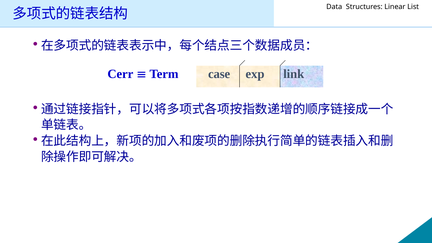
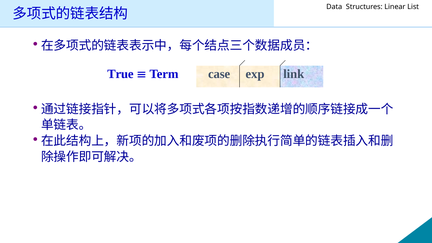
Cerr: Cerr -> True (120, 74)
